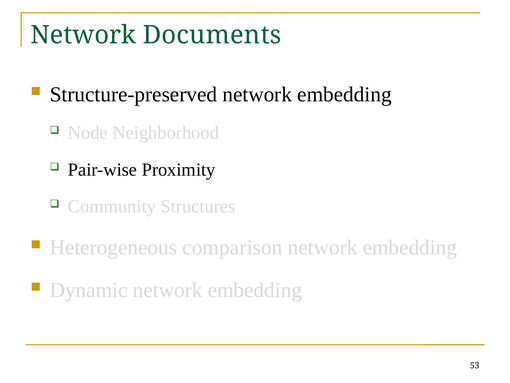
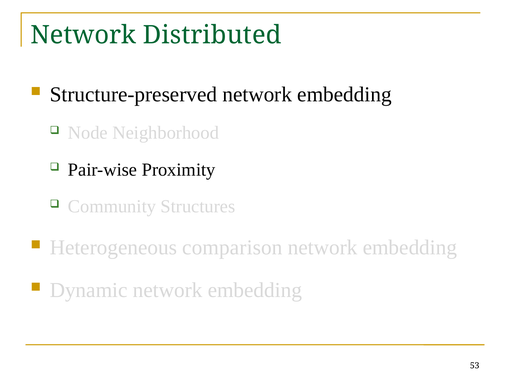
Documents: Documents -> Distributed (212, 35)
